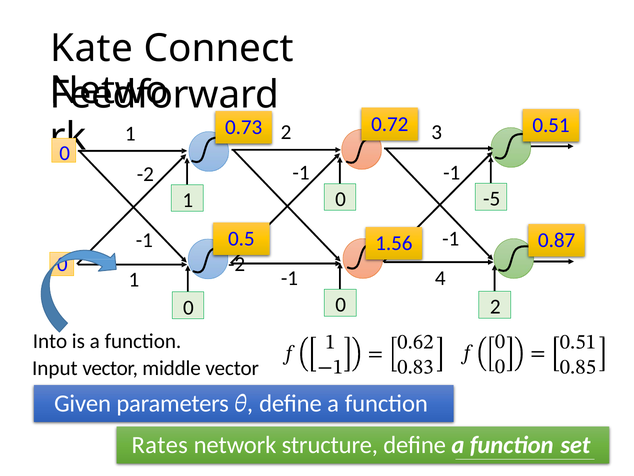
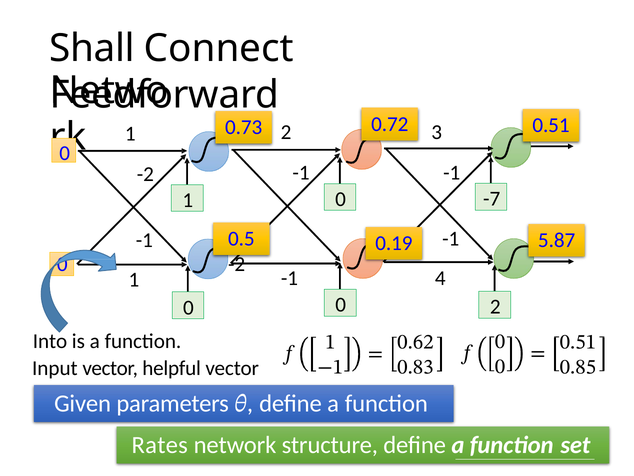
Kate: Kate -> Shall (92, 48)
-5: -5 -> -7 (492, 199)
0.87: 0.87 -> 5.87 (557, 240)
1.56: 1.56 -> 0.19 (394, 243)
middle: middle -> helpful (172, 368)
